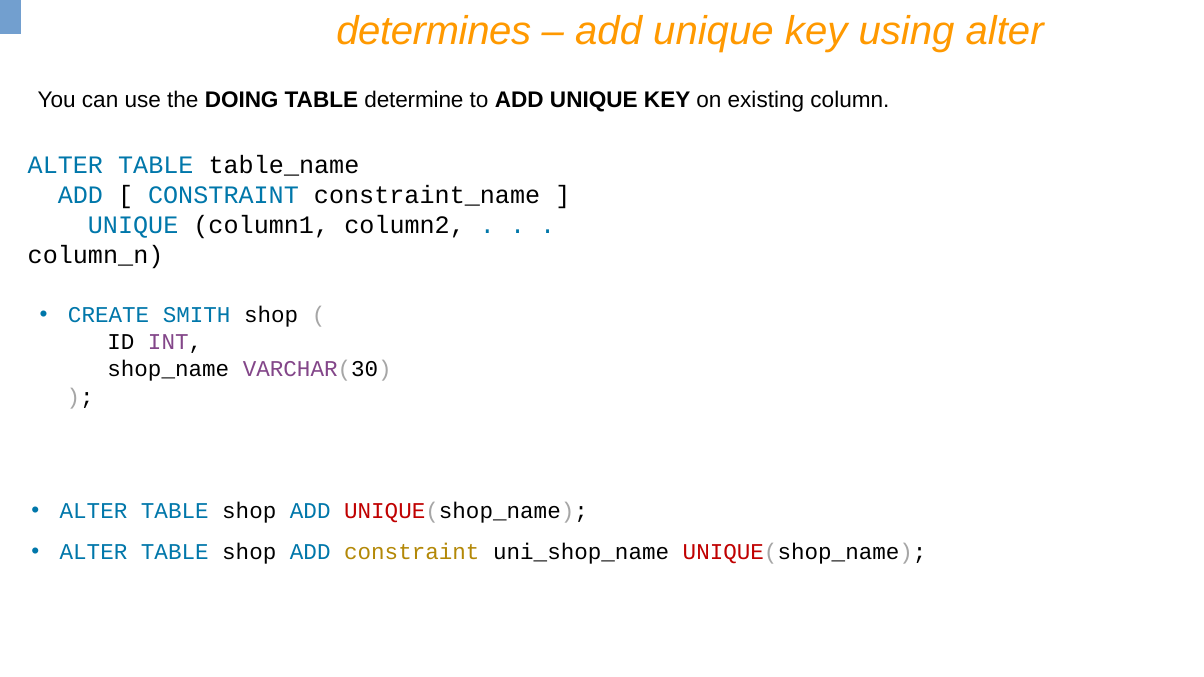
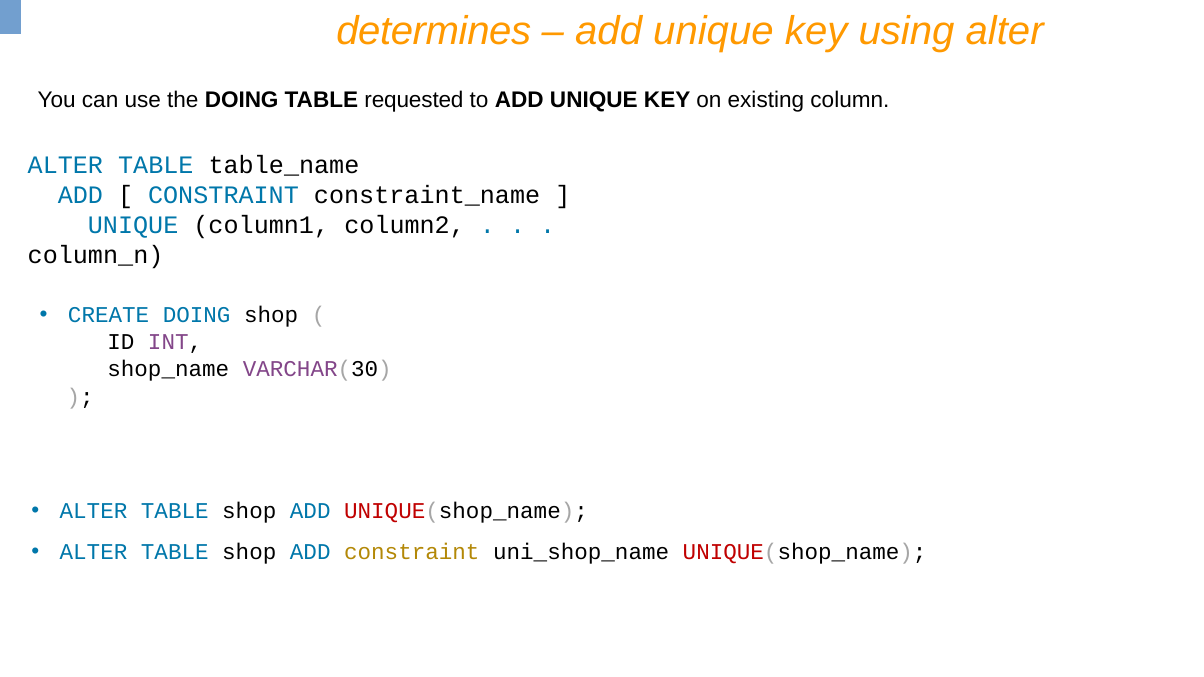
determine: determine -> requested (414, 100)
CREATE SMITH: SMITH -> DOING (197, 315)
